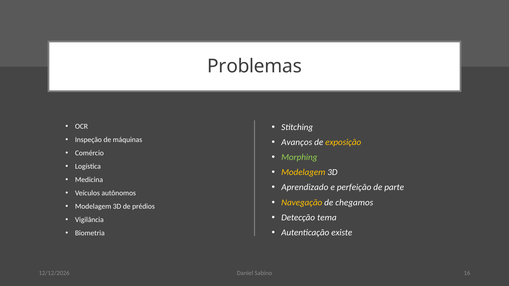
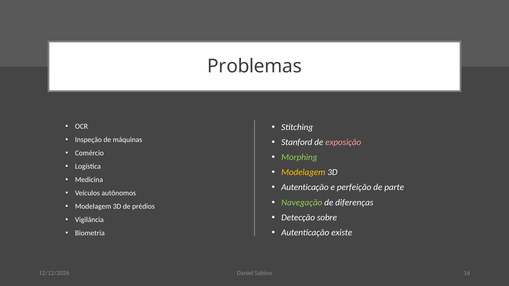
Avanços: Avanços -> Stanford (297, 142)
exposição colour: yellow -> pink (343, 142)
Aprendizado: Aprendizado -> Autenticação (305, 188)
Navegação colour: yellow -> light green (302, 203)
chegamos: chegamos -> diferenças (354, 203)
tema: tema -> sobre (327, 218)
